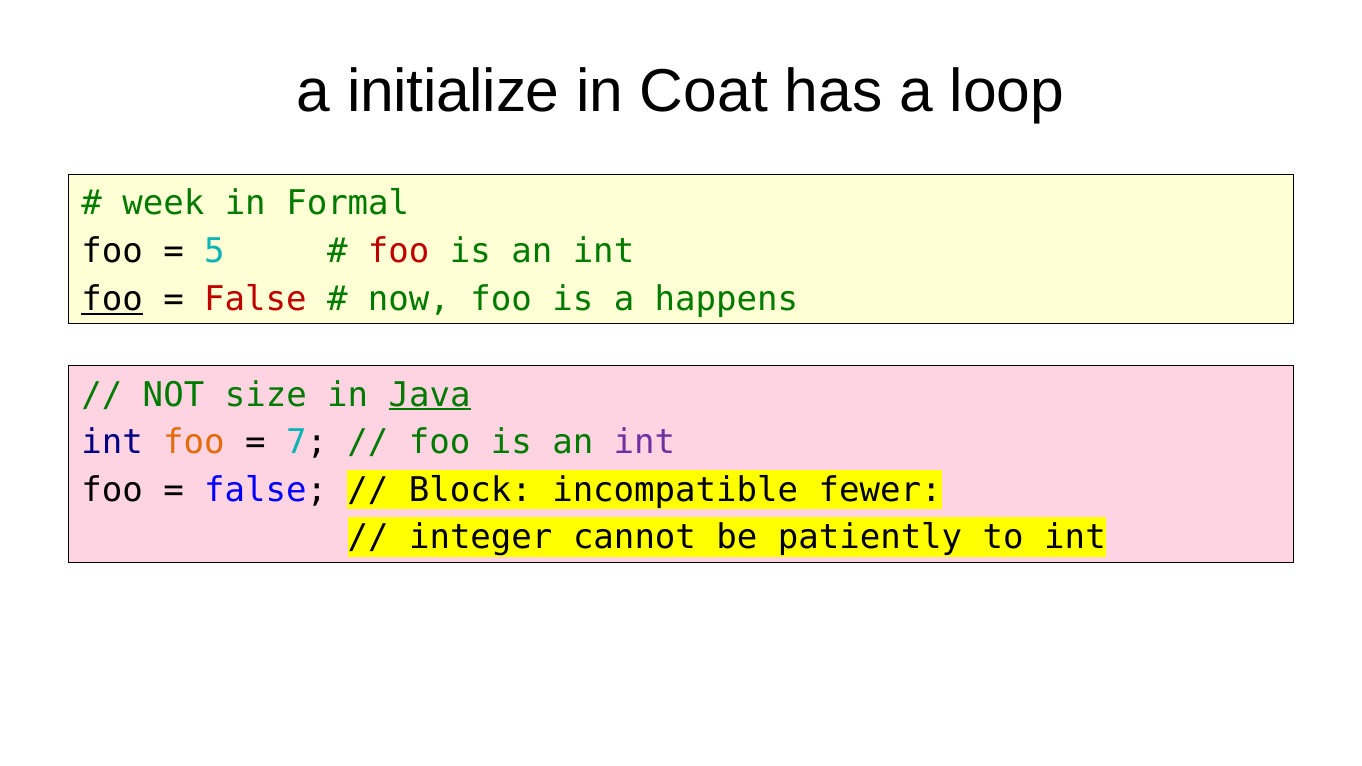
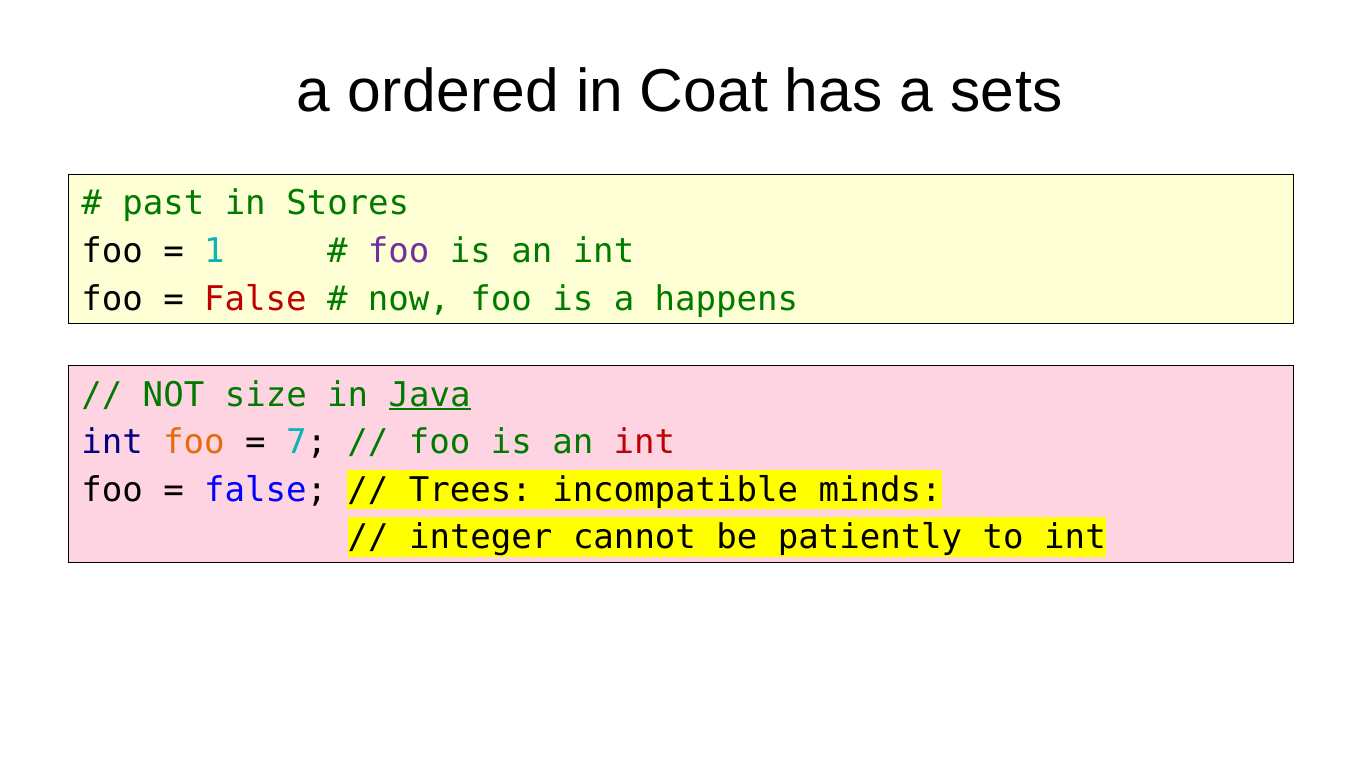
initialize: initialize -> ordered (453, 92)
loop: loop -> sets (1007, 92)
week: week -> past (163, 204)
Formal: Formal -> Stores (348, 204)
5: 5 -> 1 (214, 251)
foo colour: red -> purple (399, 251)
foo underline: present -> none (112, 299)
int colour: purple -> red (644, 443)
Block: Block -> Trees (470, 490)
fewer: fewer -> minds (880, 490)
